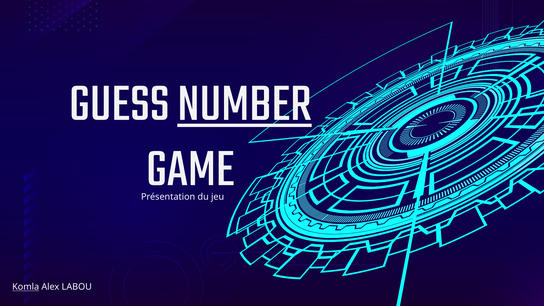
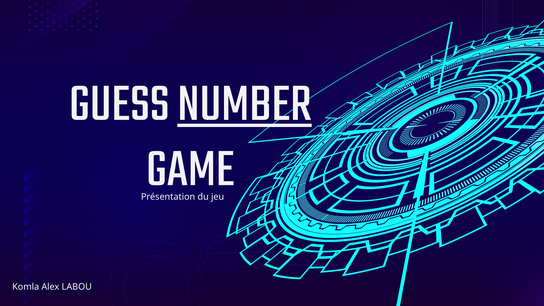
Komla underline: present -> none (26, 287)
